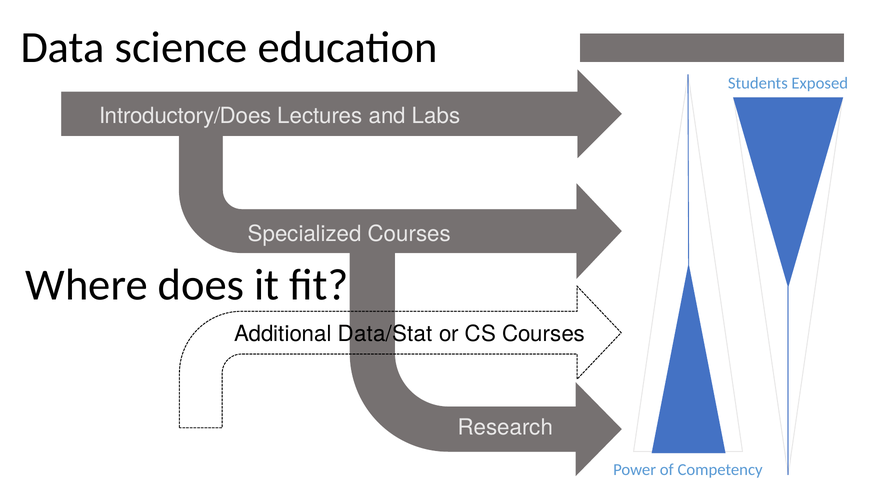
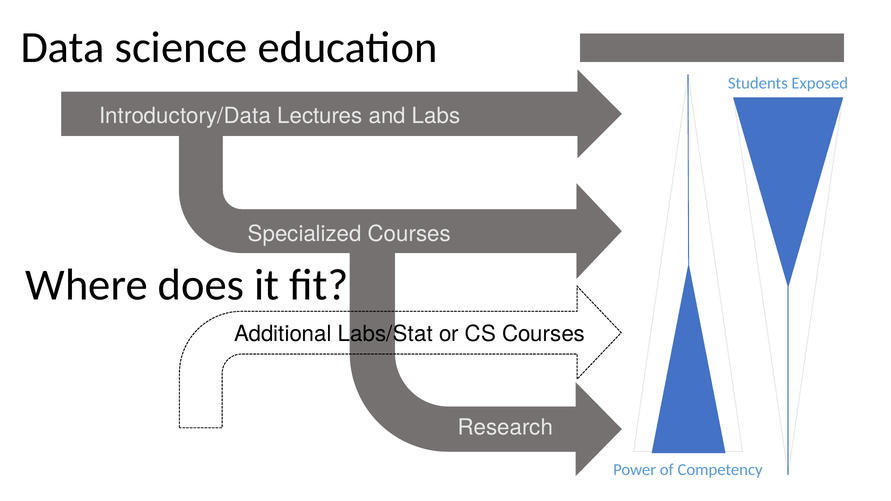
Introductory/Does: Introductory/Does -> Introductory/Data (185, 116)
Data/Stat: Data/Stat -> Labs/Stat (385, 334)
